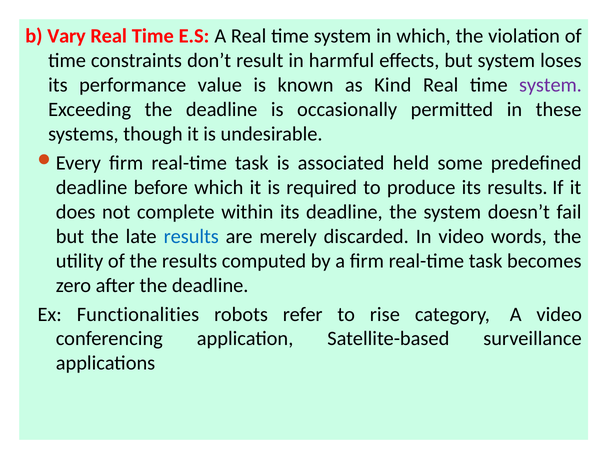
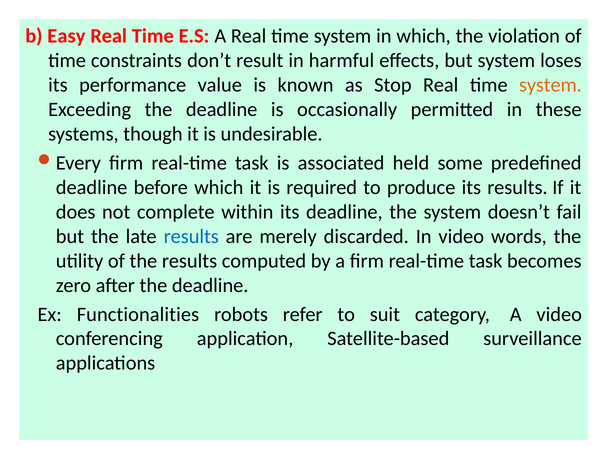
Vary: Vary -> Easy (66, 36)
Kind: Kind -> Stop (393, 85)
system colour: purple -> orange (550, 85)
rise: rise -> suit (385, 314)
